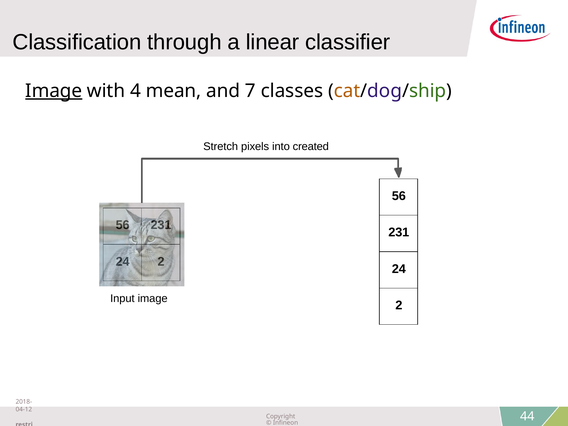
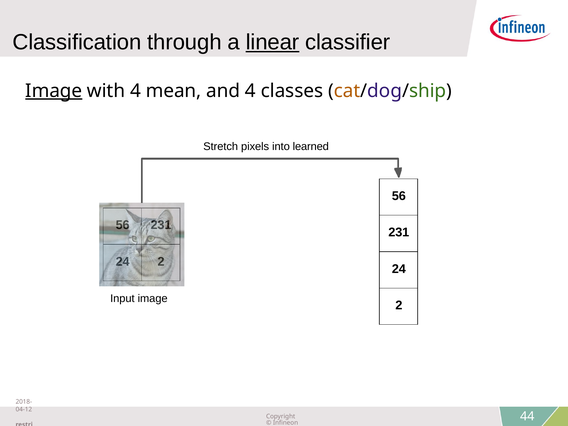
linear underline: none -> present (273, 42)
and 7: 7 -> 4 (250, 91)
created: created -> learned (311, 146)
